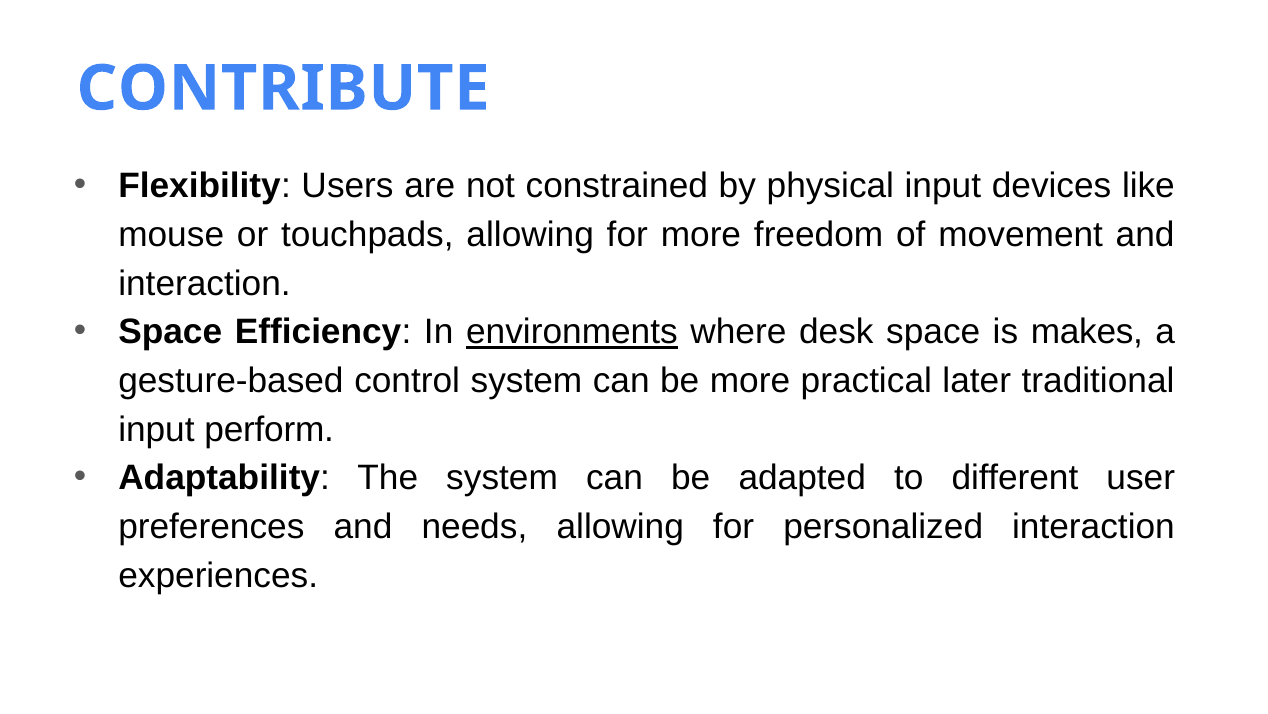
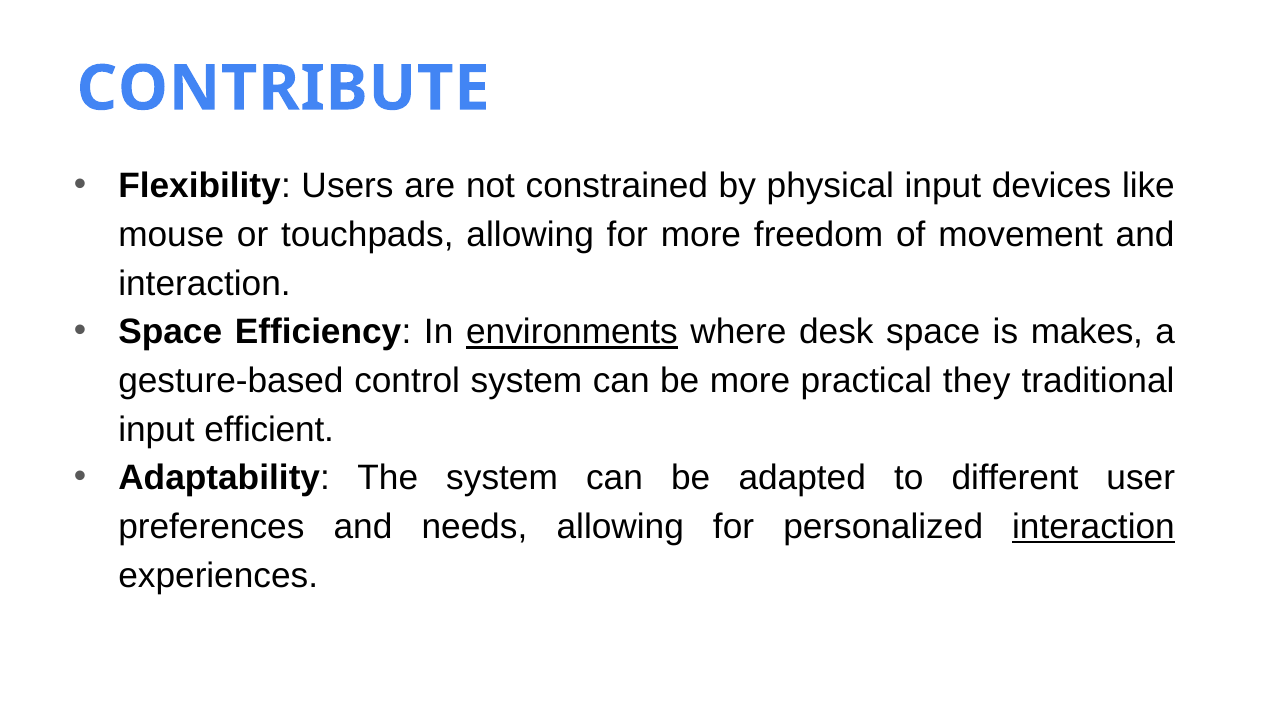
later: later -> they (977, 381)
perform: perform -> efficient (269, 429)
interaction underline: none -> present (1093, 526)
